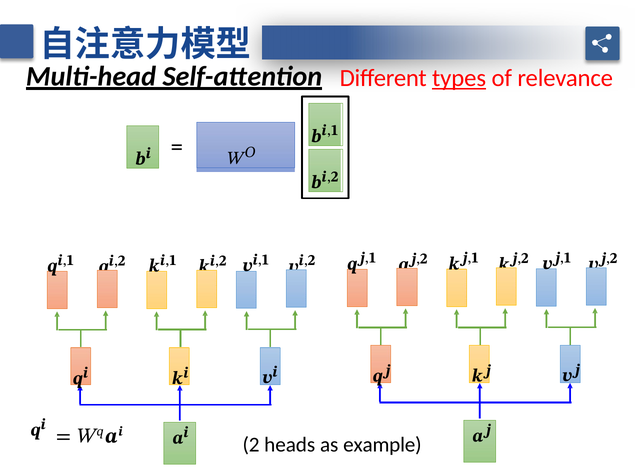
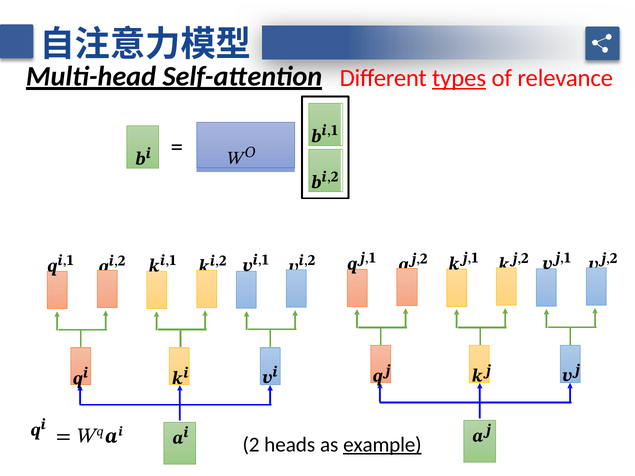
example underline: none -> present (382, 445)
